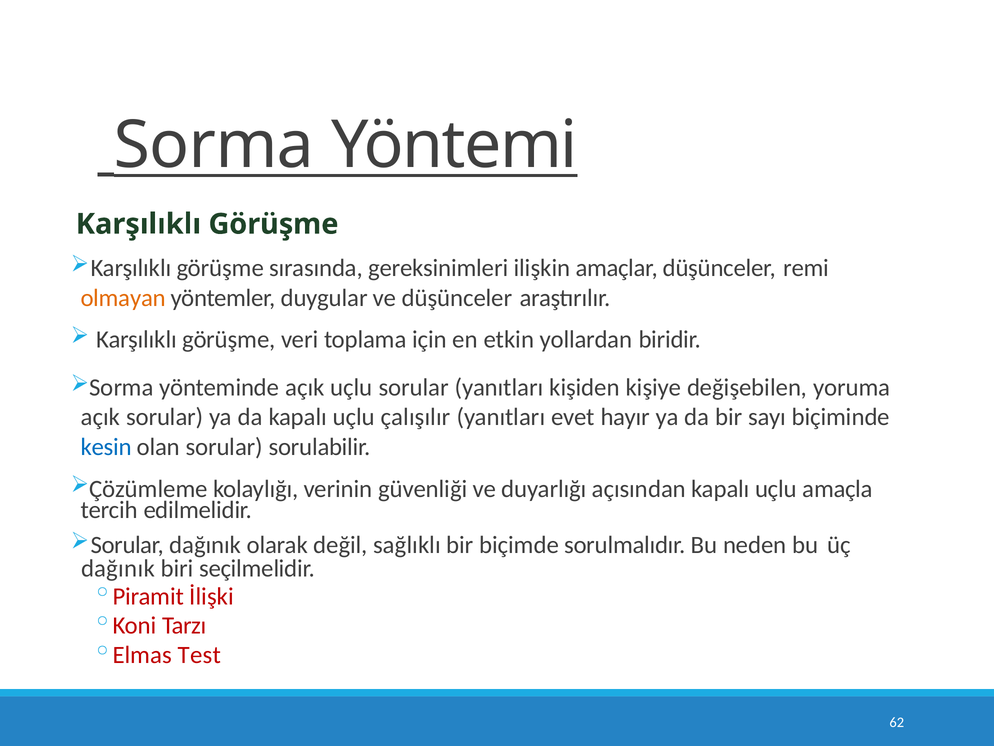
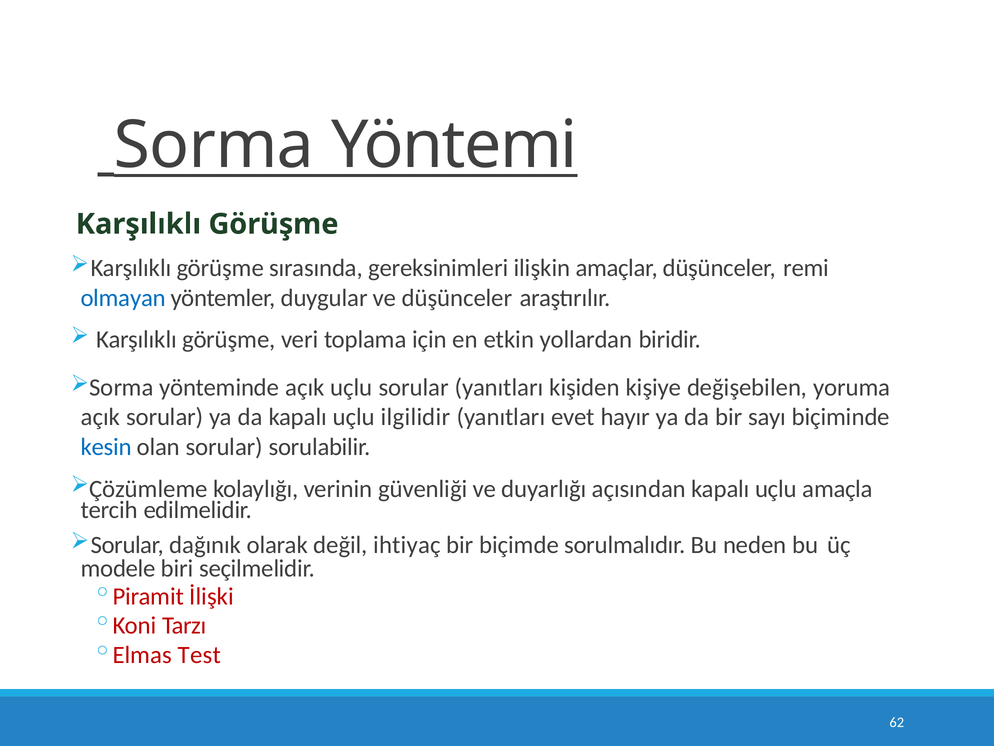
olmayan colour: orange -> blue (123, 298)
çalışılır: çalışılır -> ilgilidir (416, 417)
sağlıklı: sağlıklı -> ihtiyaç (407, 545)
dağınık: dağınık -> modele (118, 568)
